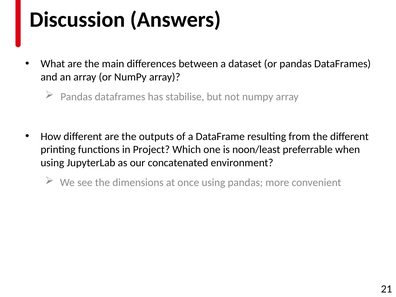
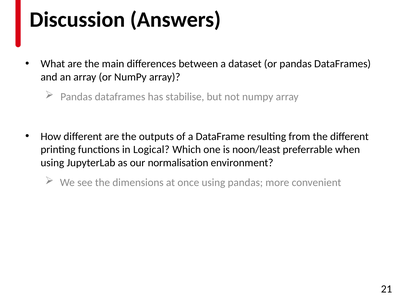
Project: Project -> Logical (151, 150)
concatenated: concatenated -> normalisation (178, 163)
